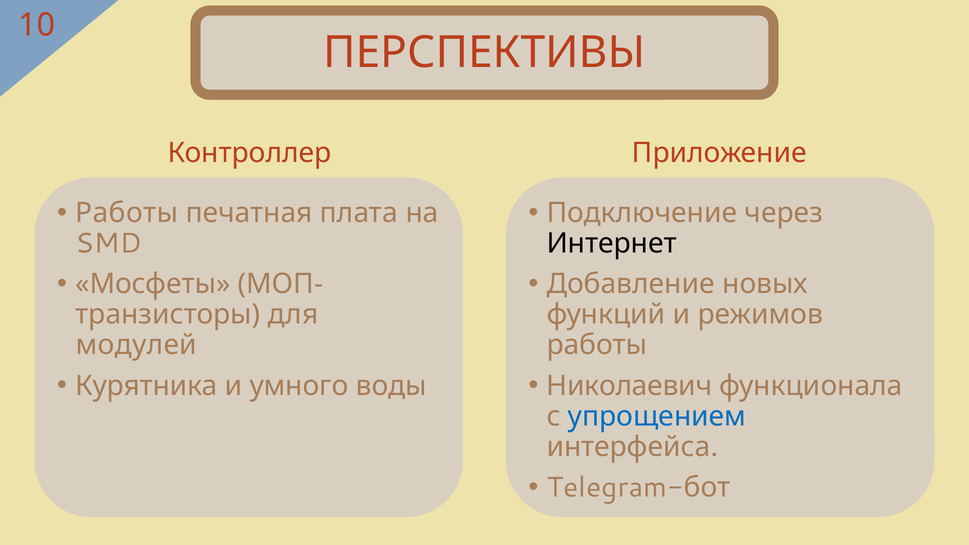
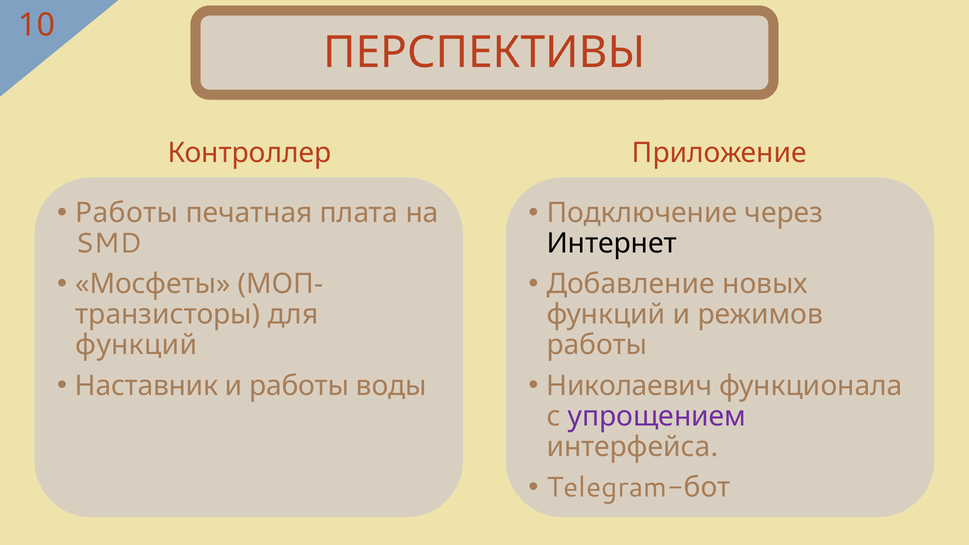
модулей: модулей -> функций (136, 345)
Курятника: Курятника -> Наставник (146, 386)
и умного: умного -> работы (299, 386)
упрощением colour: blue -> purple (657, 416)
